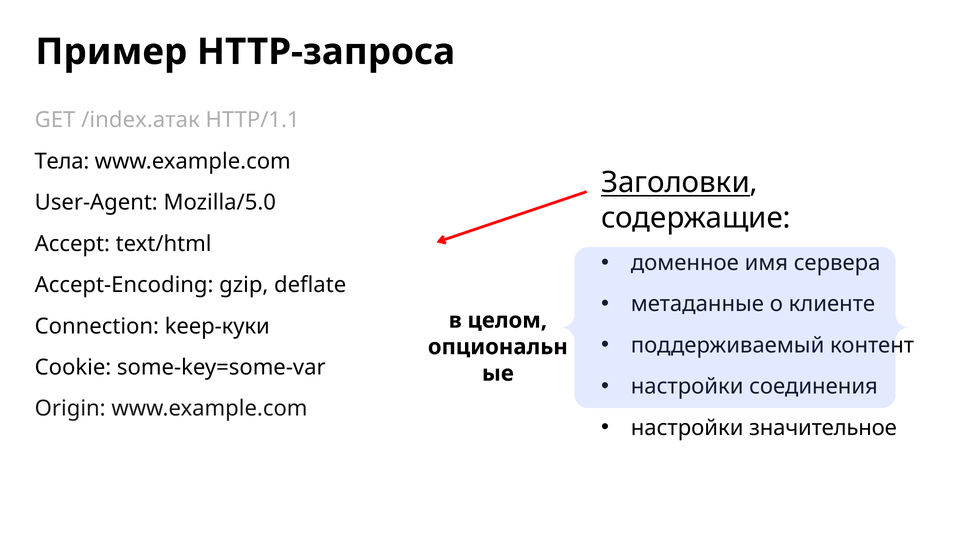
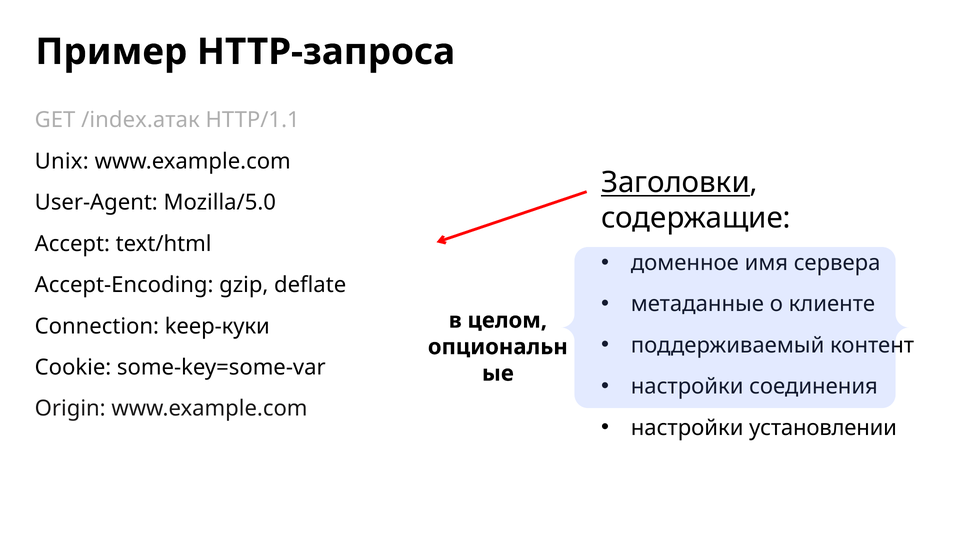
Тела: Тела -> Unix (62, 162)
значительное: значительное -> установлении (823, 428)
